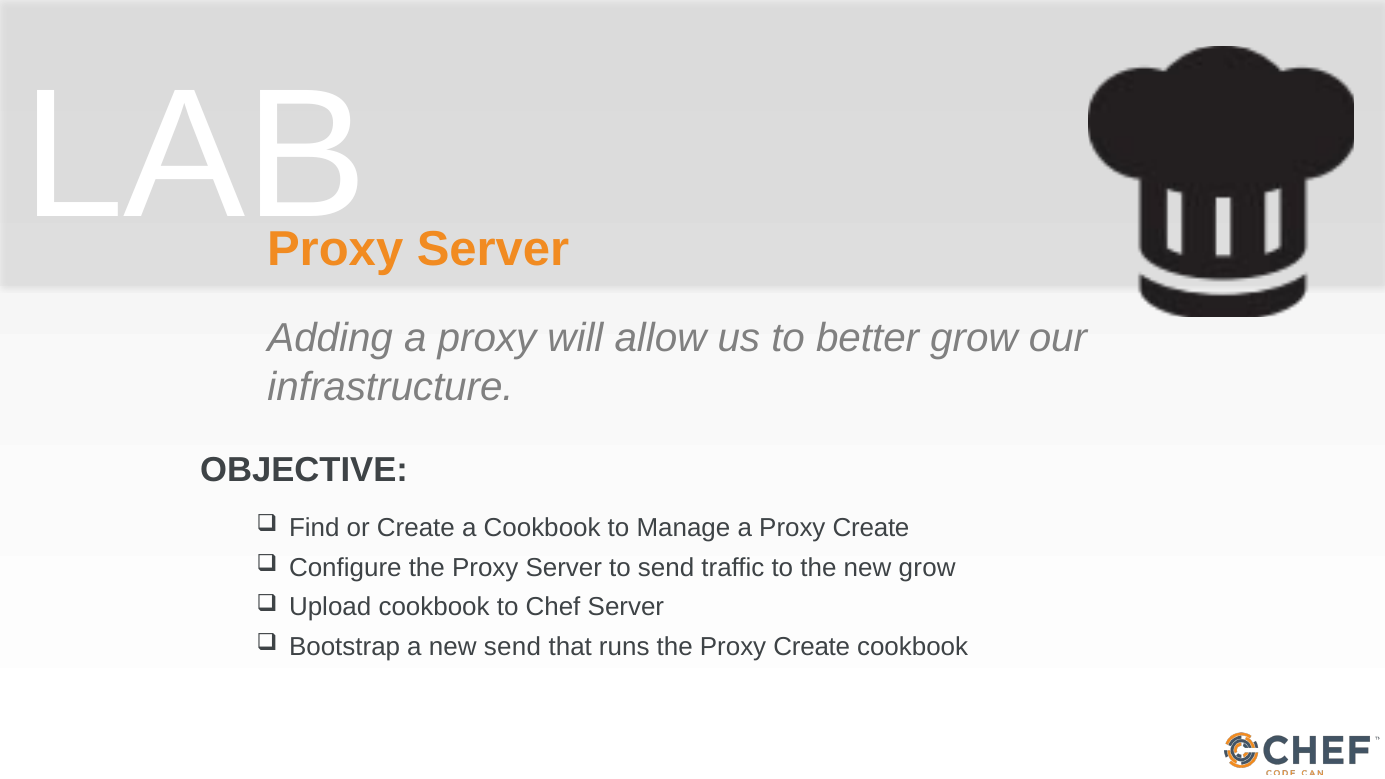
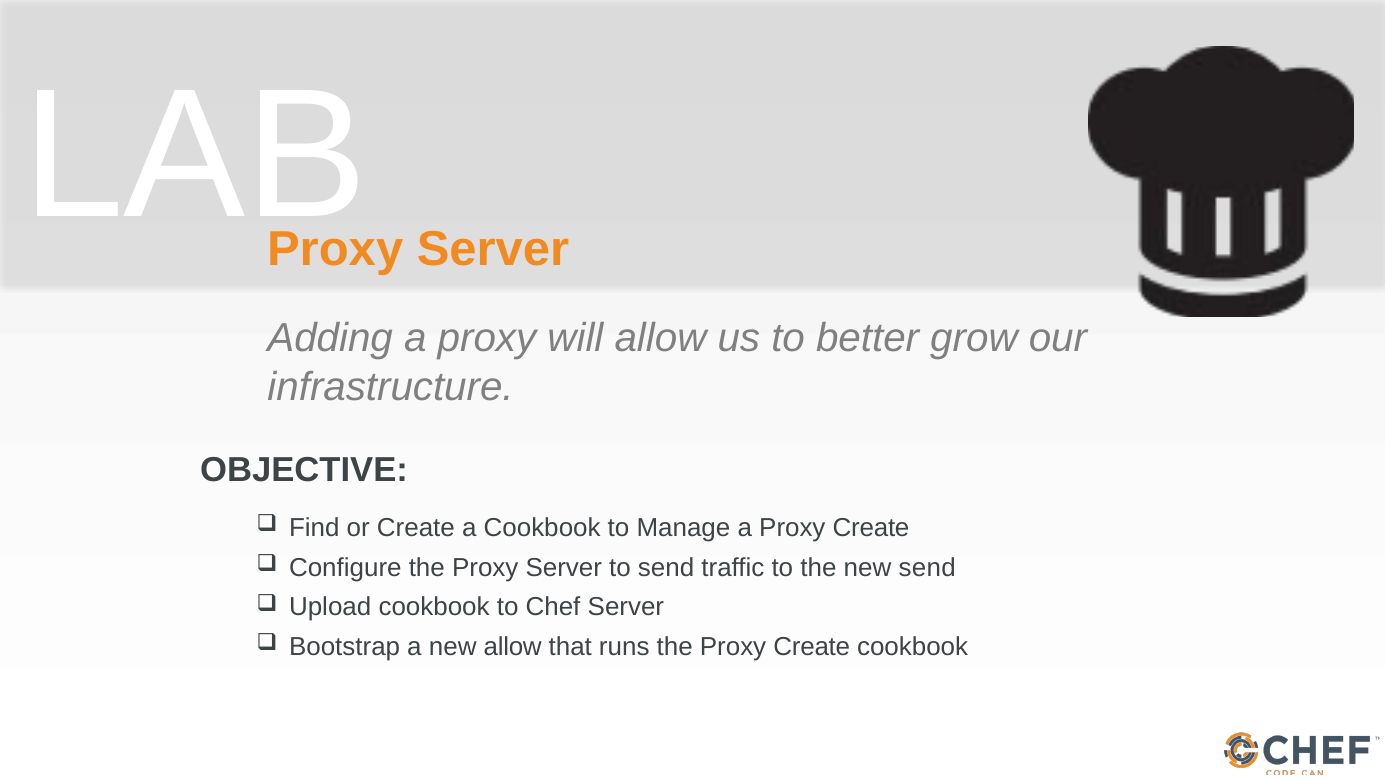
new grow: grow -> send (927, 568)
new send: send -> allow (513, 647)
